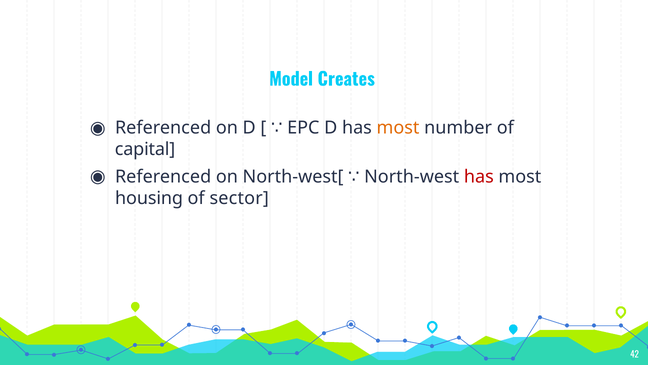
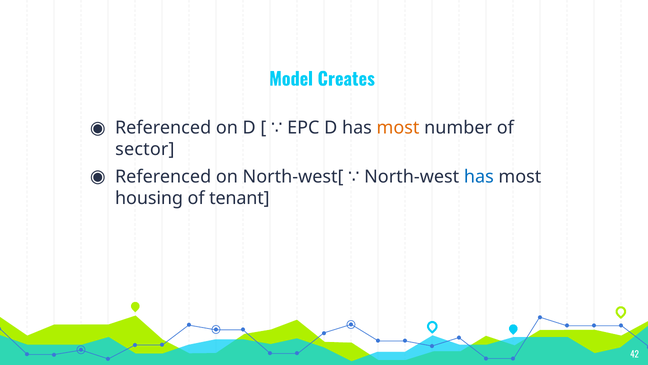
capital: capital -> sector (145, 149)
has colour: red -> blue (479, 176)
sector: sector -> tenant (239, 198)
